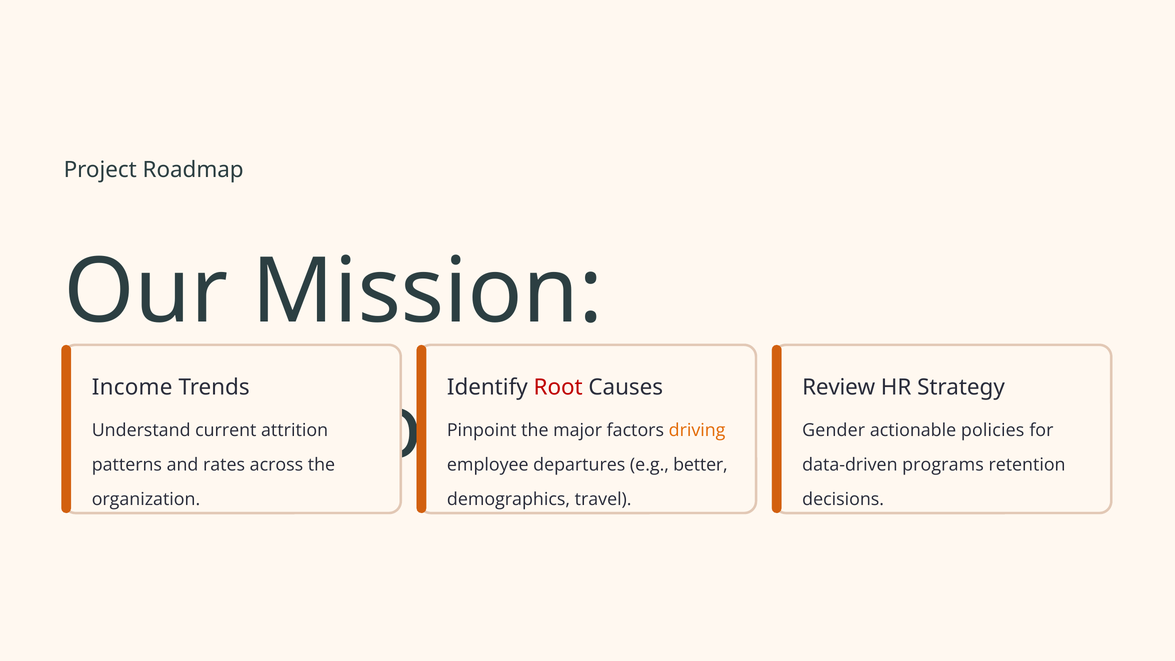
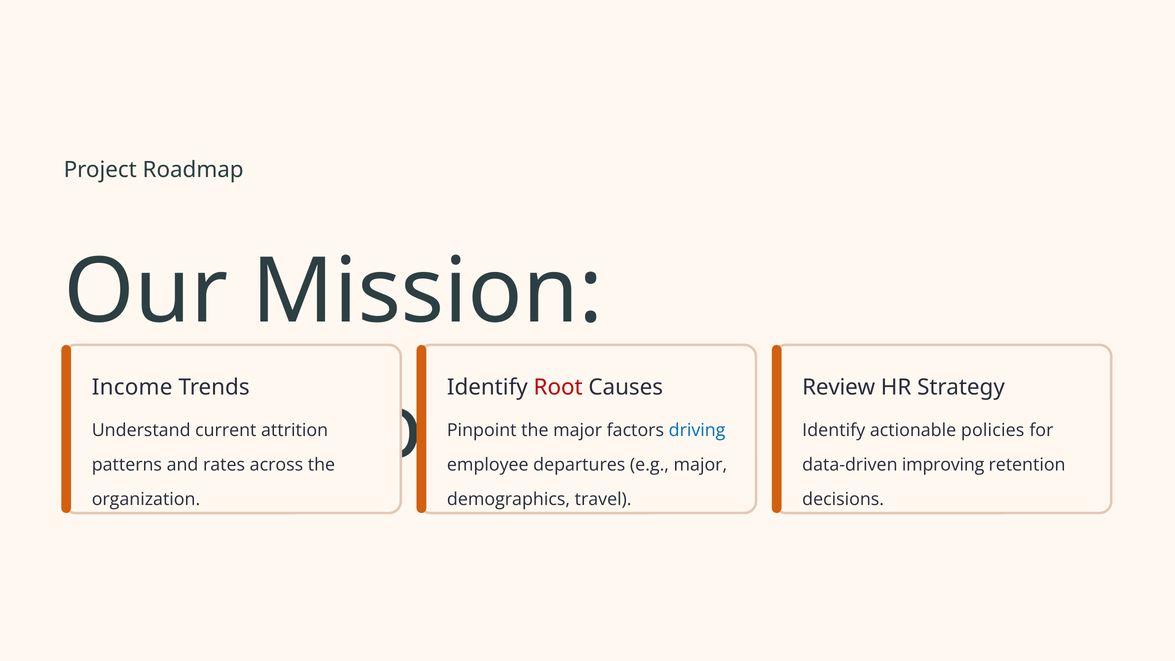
driving colour: orange -> blue (697, 430)
Gender: Gender -> Identify (834, 430)
e.g better: better -> major (700, 465)
programs: programs -> improving (943, 465)
